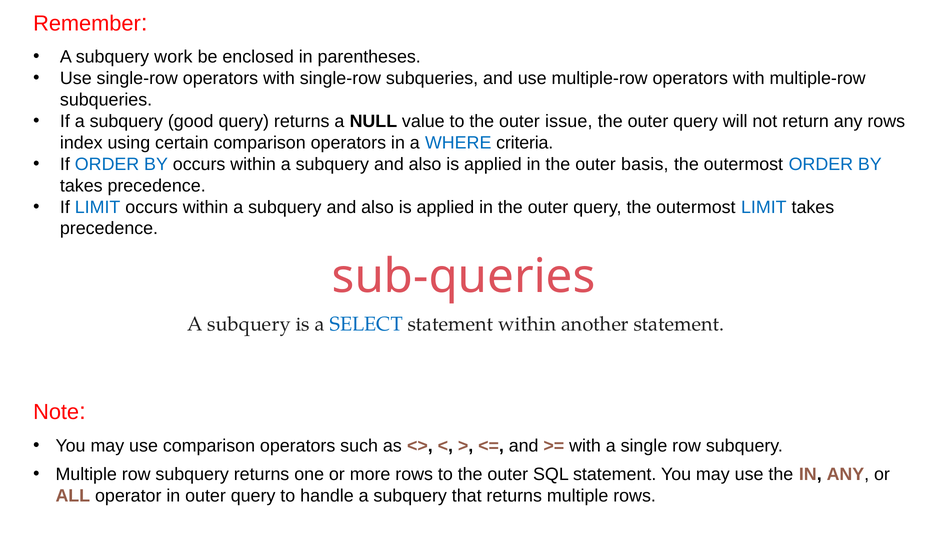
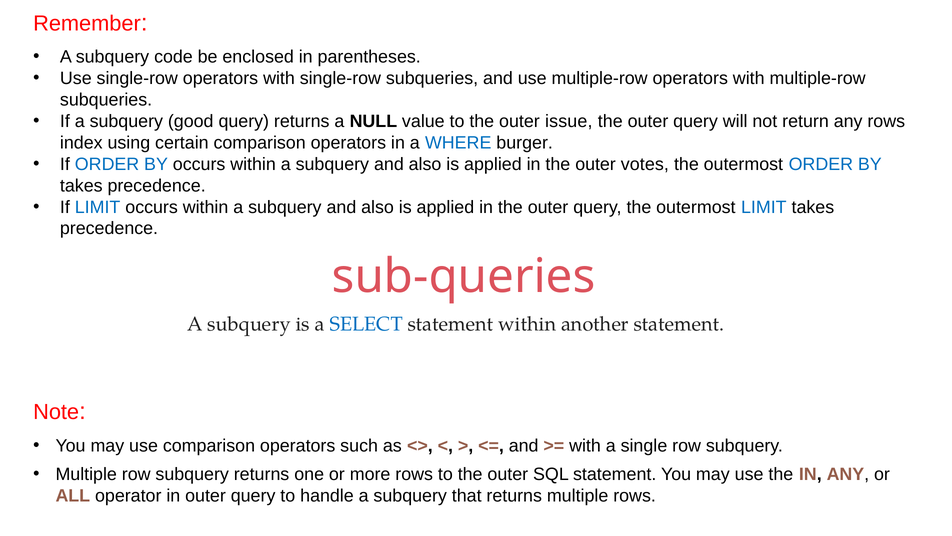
work: work -> code (173, 57)
criteria: criteria -> burger (525, 143)
basis: basis -> votes (645, 164)
